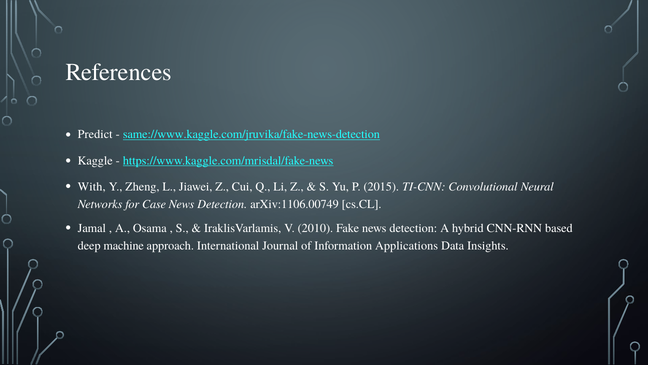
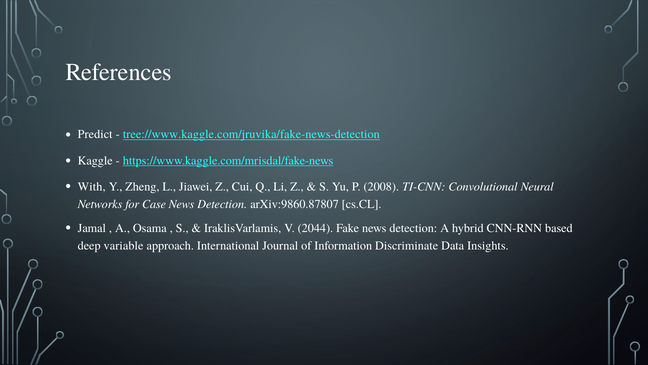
same://www.kaggle.com/jruvika/fake-news-detection: same://www.kaggle.com/jruvika/fake-news-detection -> tree://www.kaggle.com/jruvika/fake-news-detection (251, 134)
2015: 2015 -> 2008 (381, 186)
arXiv:1106.00749: arXiv:1106.00749 -> arXiv:9860.87807 (295, 204)
2010: 2010 -> 2044 (315, 228)
machine: machine -> variable (124, 246)
Applications: Applications -> Discriminate (407, 246)
